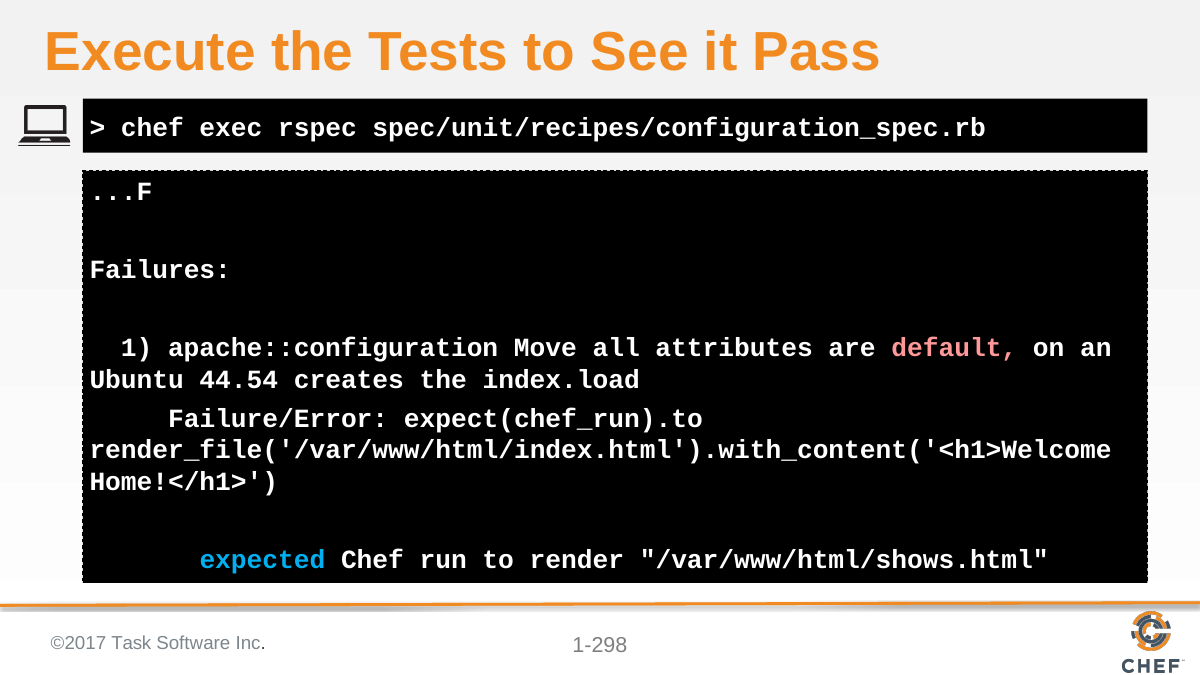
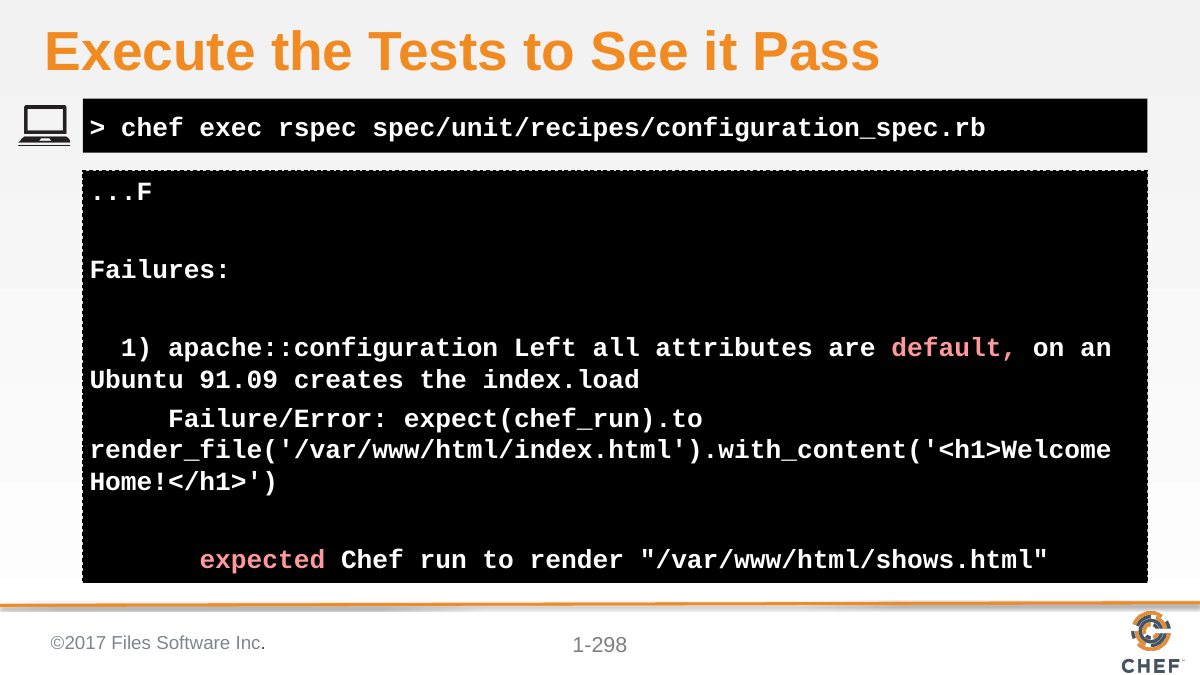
Move: Move -> Left (545, 348)
44.54: 44.54 -> 91.09 (239, 379)
expected colour: light blue -> pink (262, 560)
Task: Task -> Files (131, 644)
